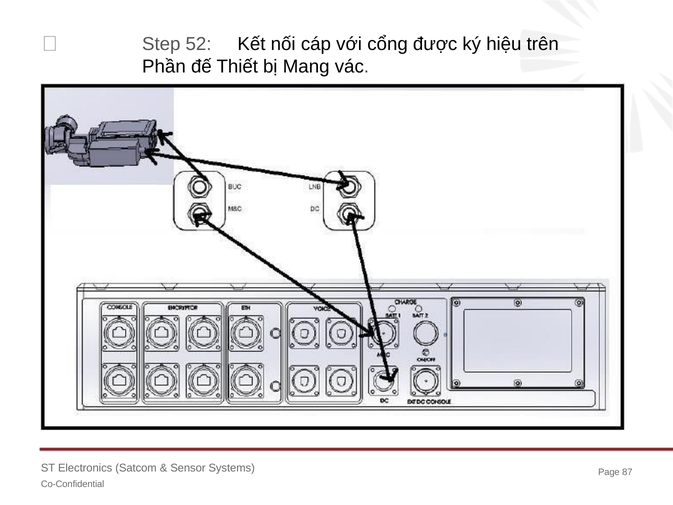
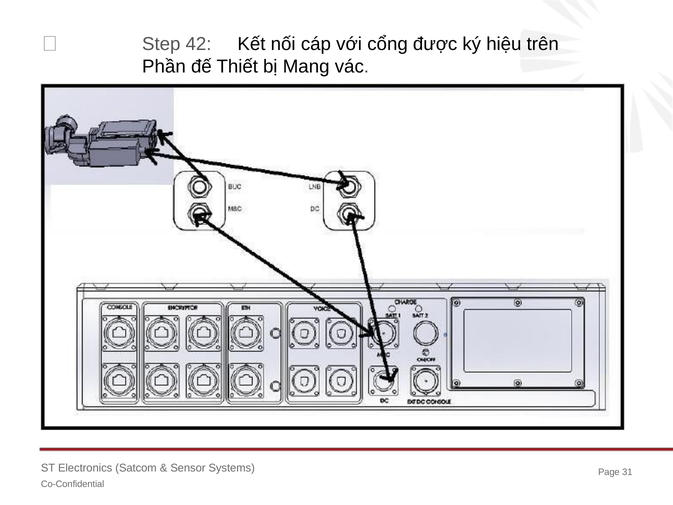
52: 52 -> 42 (199, 44)
87: 87 -> 31 (627, 472)
